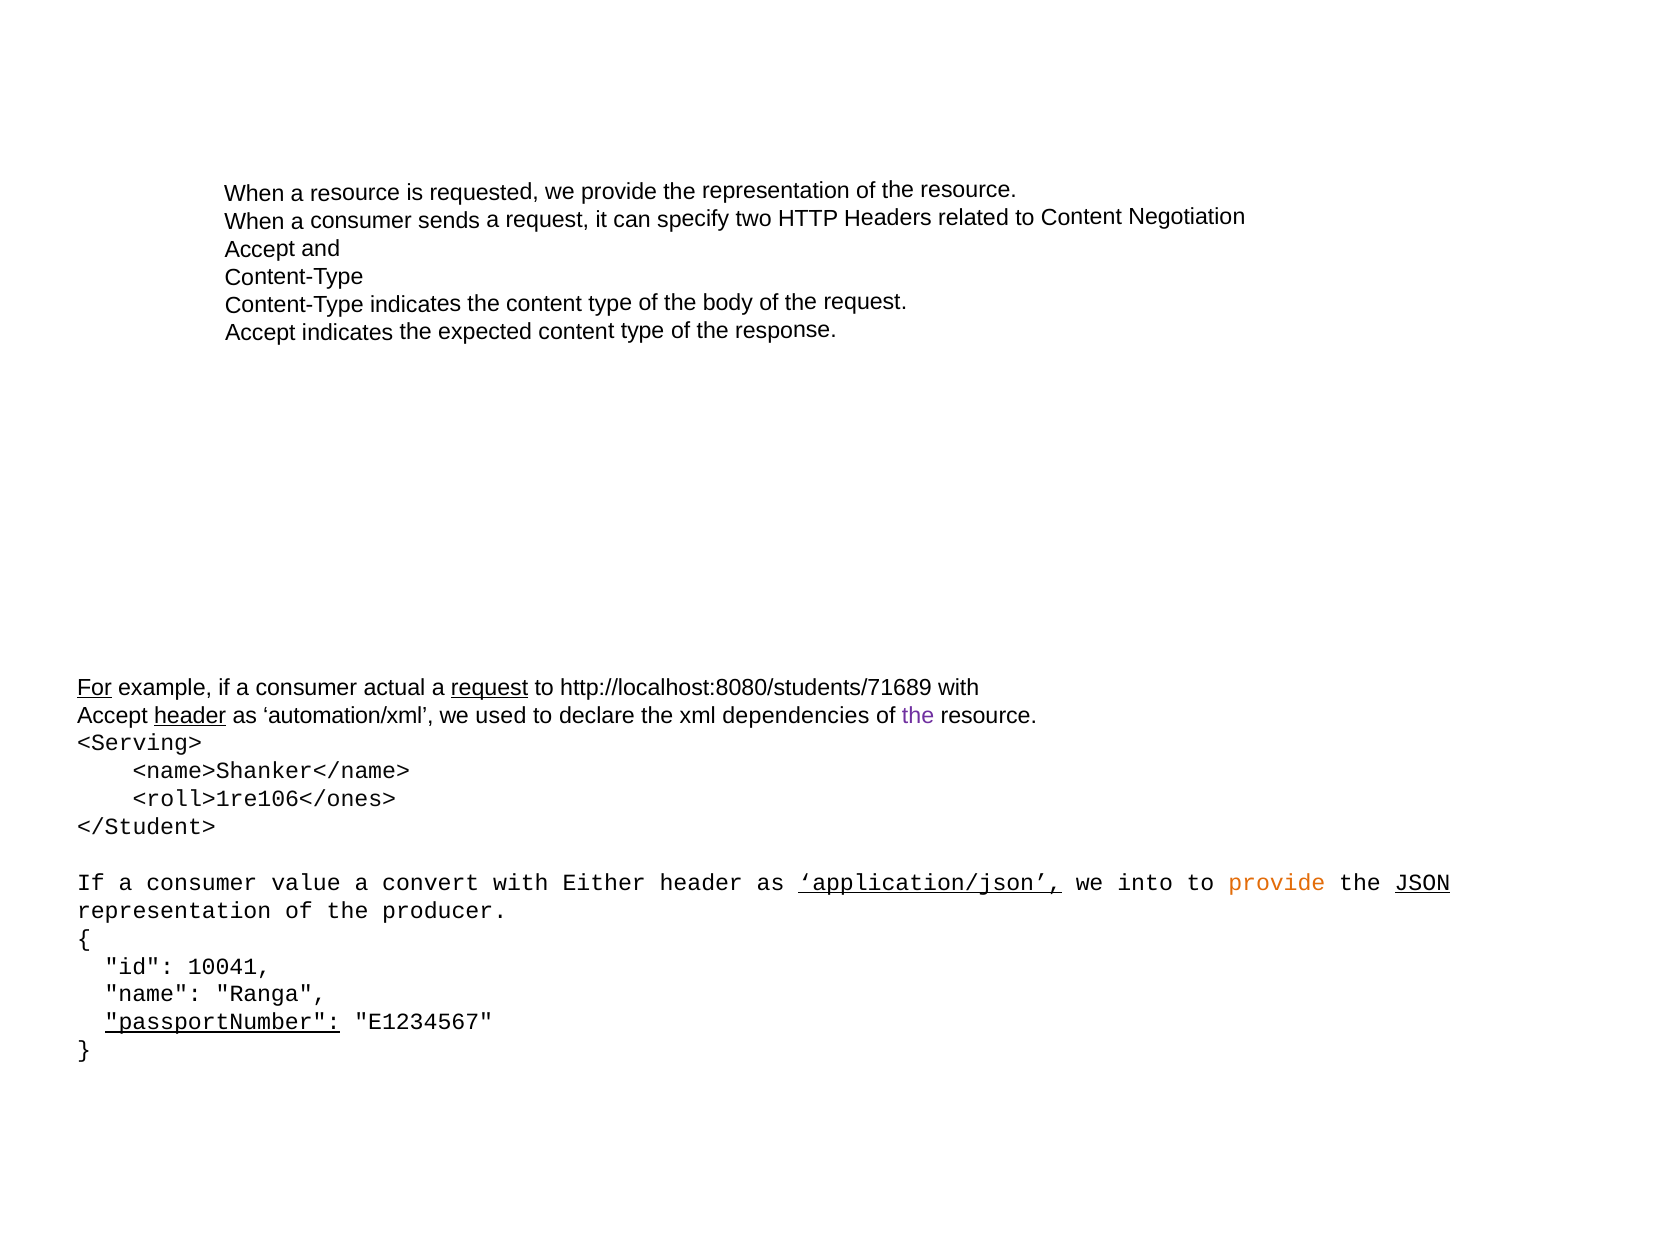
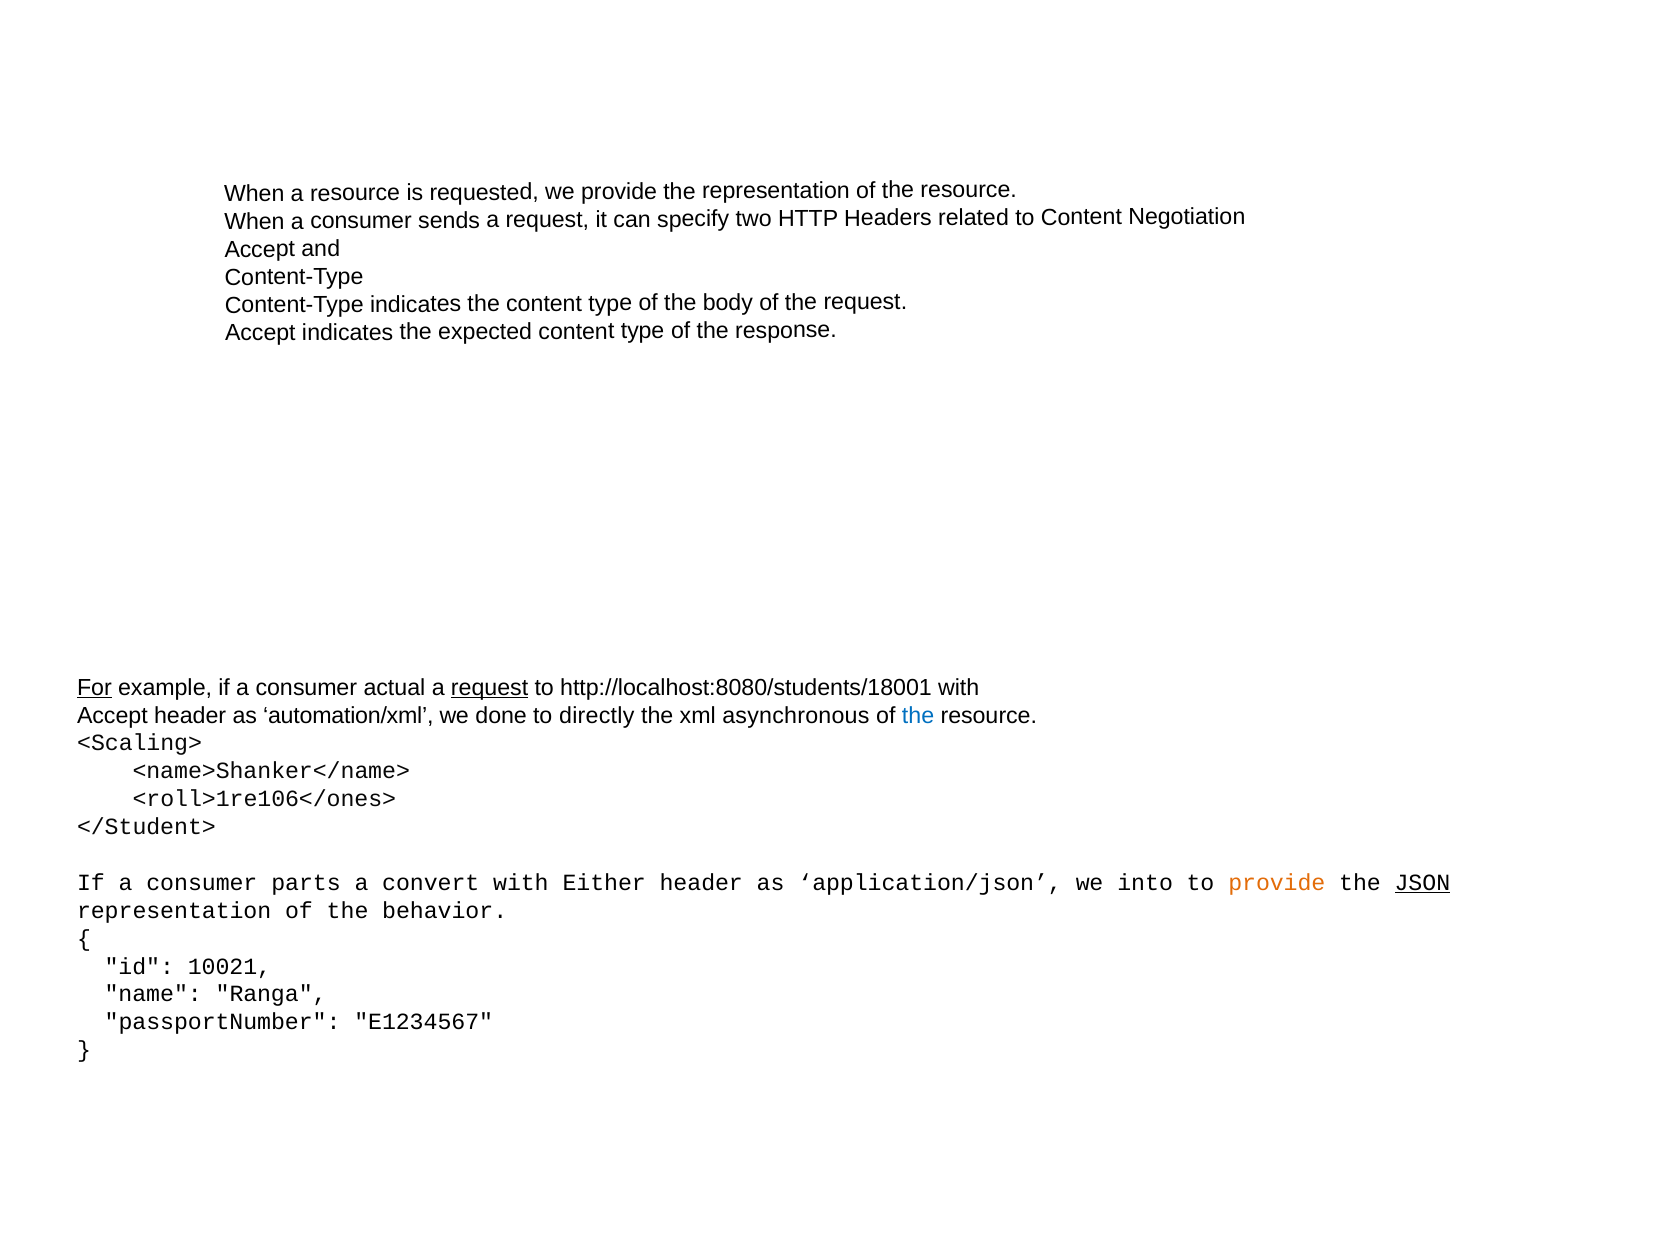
http://localhost:8080/students/71689: http://localhost:8080/students/71689 -> http://localhost:8080/students/18001 (746, 688)
header underline: present -> none (190, 716)
used: used -> done (501, 716)
declare: declare -> directly (597, 716)
dependencies: dependencies -> asynchronous (796, 716)
the colour: purple -> blue (918, 716)
<Serving>: <Serving> -> <Scaling> (140, 743)
value: value -> parts (306, 883)
application/json underline: present -> none (930, 883)
producer: producer -> behavior (445, 911)
10041: 10041 -> 10021 (229, 967)
passportNumber underline: present -> none (223, 1022)
